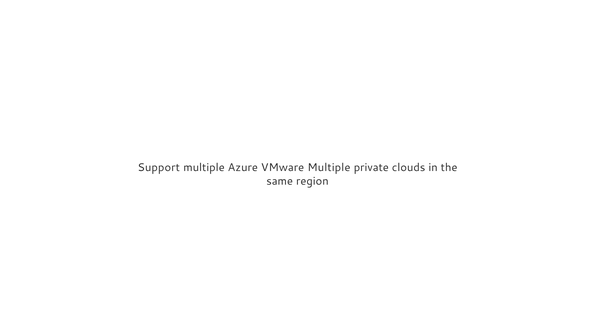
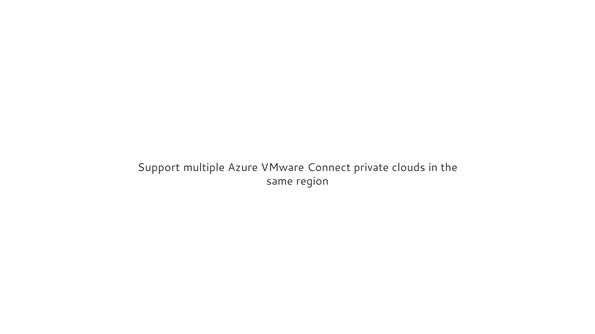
VMware Multiple: Multiple -> Connect (329, 168)
